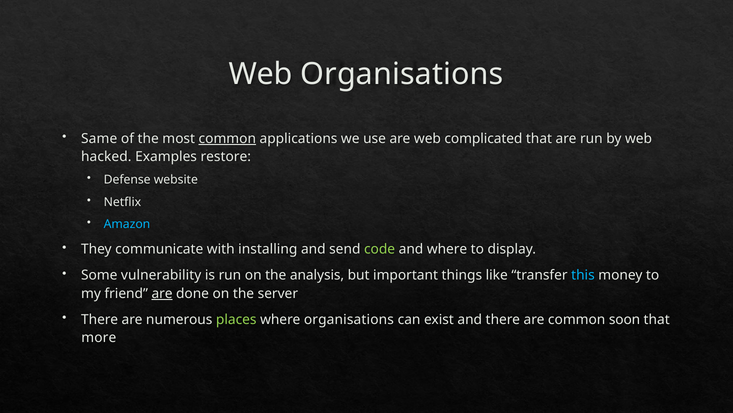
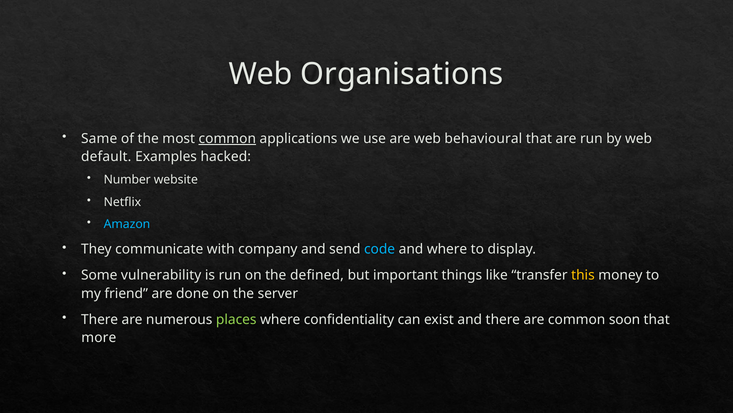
complicated: complicated -> behavioural (483, 138)
hacked: hacked -> default (106, 157)
restore: restore -> hacked (226, 157)
Defense: Defense -> Number (127, 180)
installing: installing -> company (268, 249)
code colour: light green -> light blue (380, 249)
analysis: analysis -> defined (317, 275)
this colour: light blue -> yellow (583, 275)
are underline: present -> none (162, 293)
where organisations: organisations -> confidentiality (349, 319)
